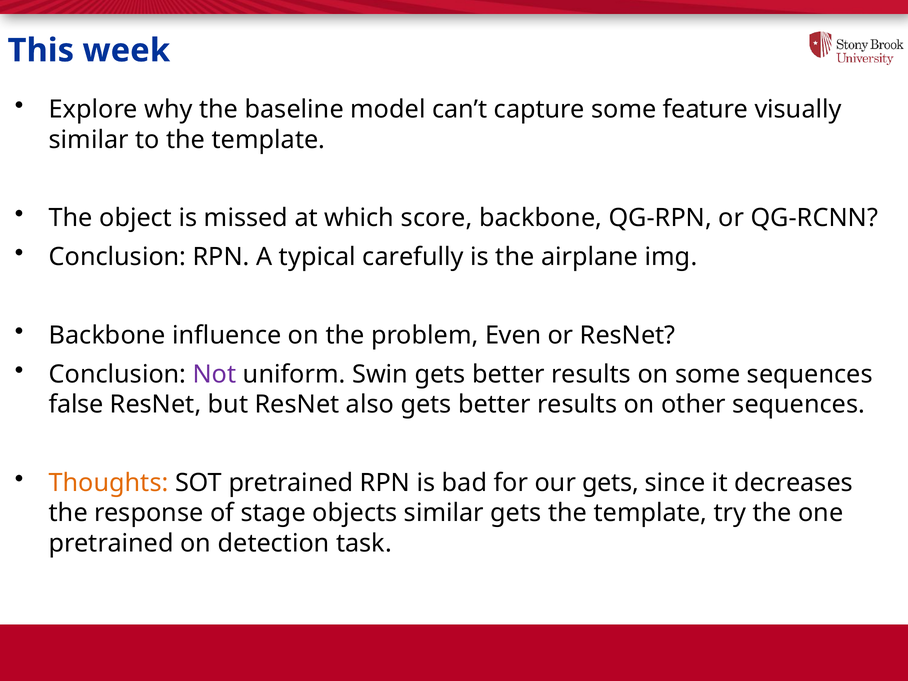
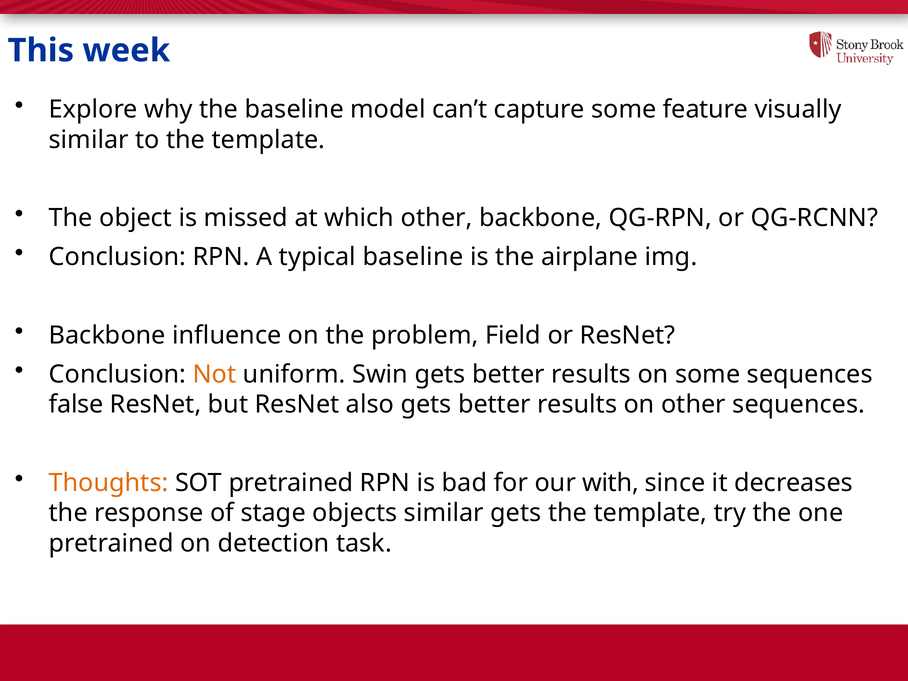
which score: score -> other (437, 218)
typical carefully: carefully -> baseline (413, 257)
Even: Even -> Field (513, 335)
Not colour: purple -> orange (215, 374)
our gets: gets -> with (610, 483)
